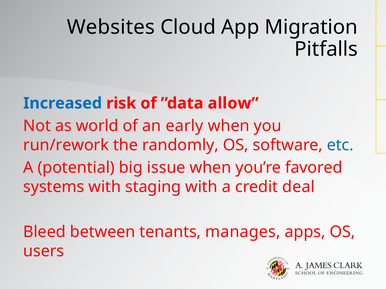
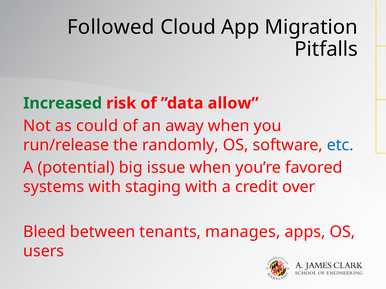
Websites: Websites -> Followed (111, 27)
Increased colour: blue -> green (63, 103)
world: world -> could (97, 126)
early: early -> away (185, 126)
run/rework: run/rework -> run/release (66, 145)
deal: deal -> over (299, 187)
